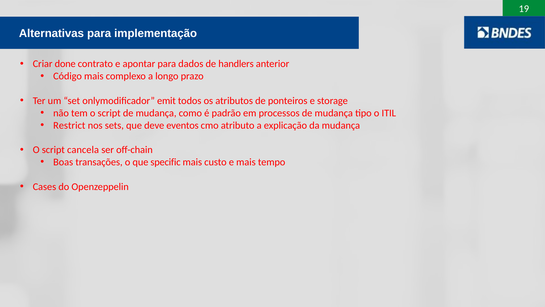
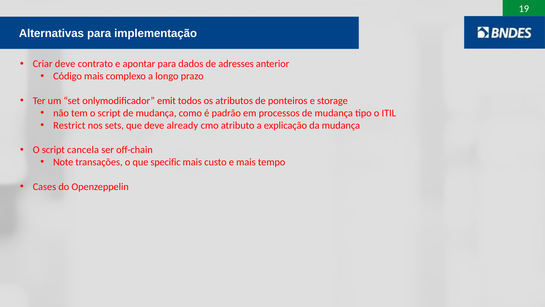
Criar done: done -> deve (65, 64)
handlers: handlers -> adresses (236, 64)
eventos: eventos -> already (182, 125)
Boas: Boas -> Note (63, 162)
